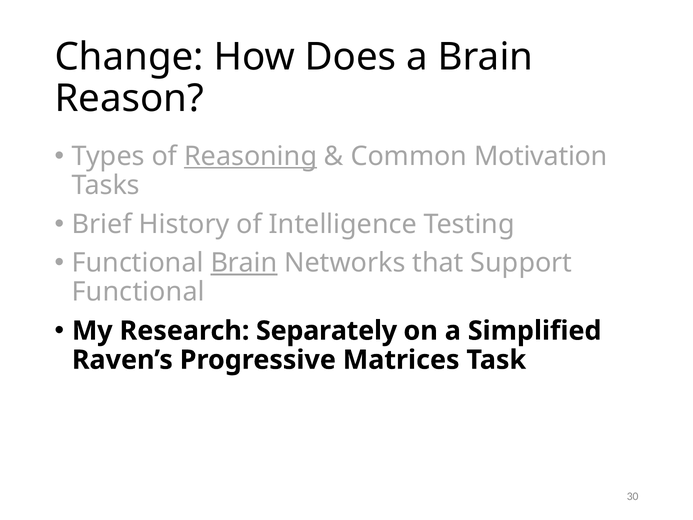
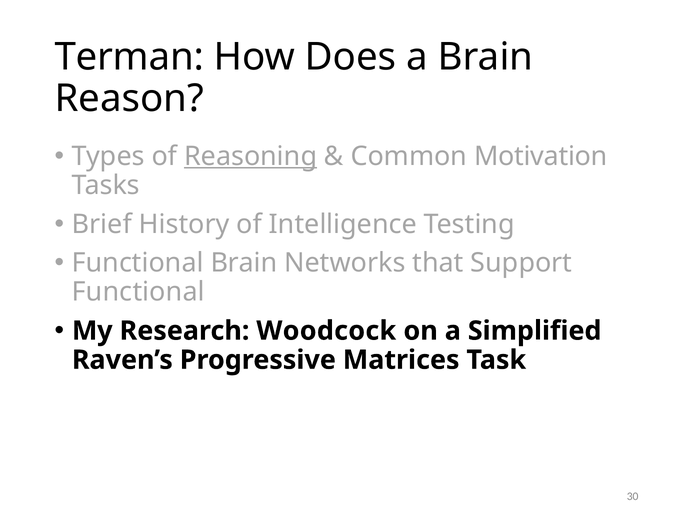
Change: Change -> Terman (129, 57)
Brain underline: present -> none (244, 263)
Separately: Separately -> Woodcock (326, 331)
